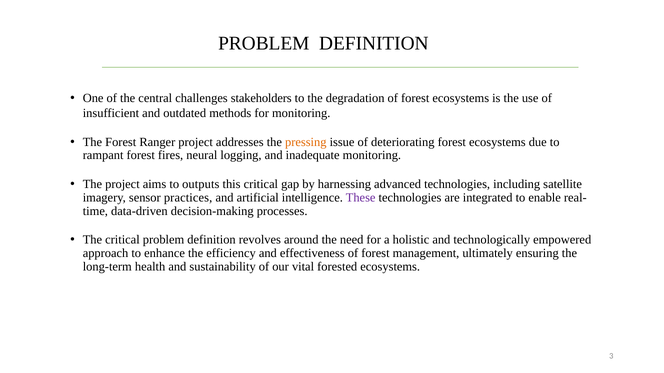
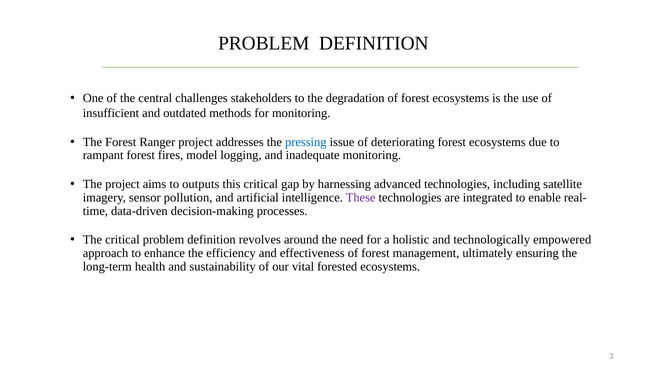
pressing colour: orange -> blue (306, 142)
neural: neural -> model (202, 156)
practices: practices -> pollution (188, 198)
